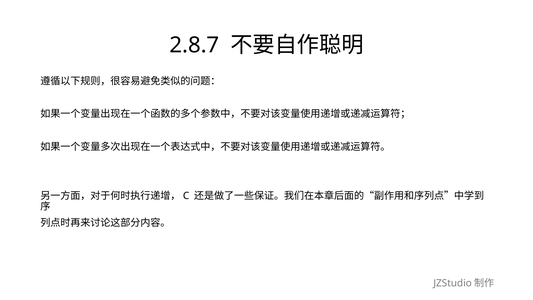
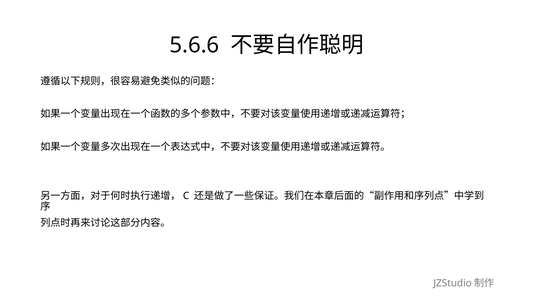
2.8.7: 2.8.7 -> 5.6.6 (194, 45)
